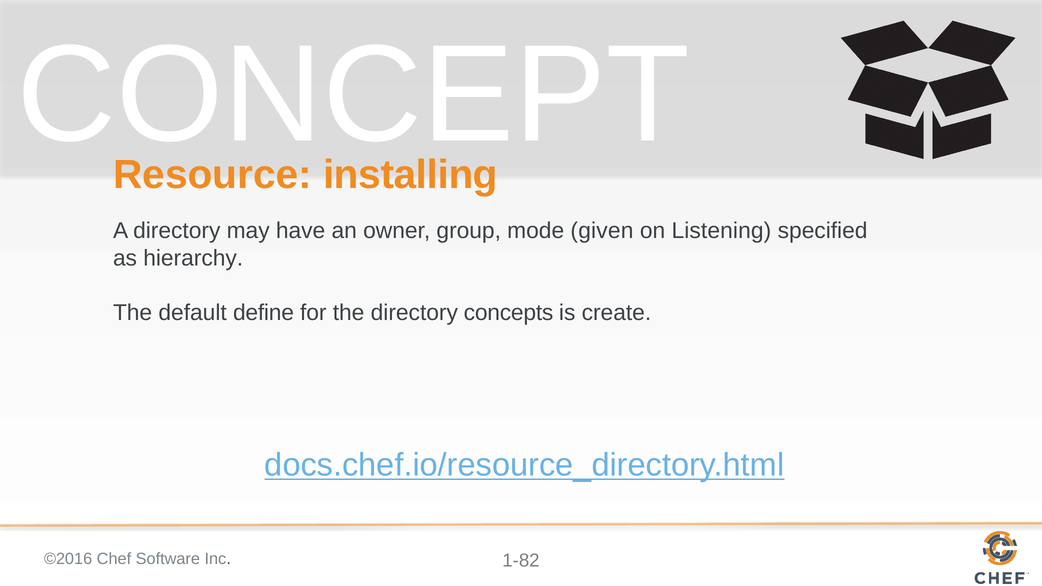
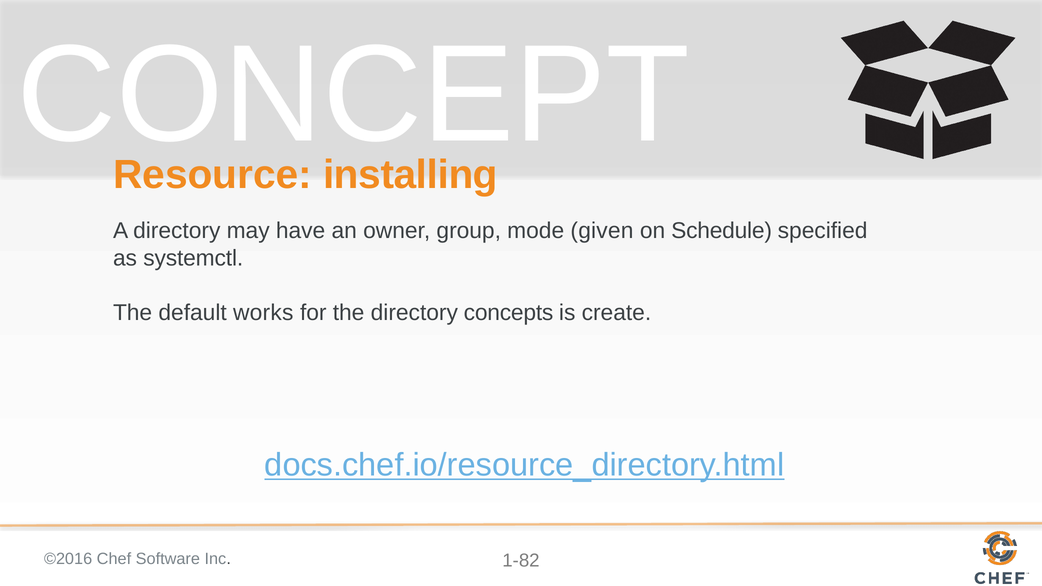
Listening: Listening -> Schedule (722, 231)
hierarchy: hierarchy -> systemctl (193, 258)
define: define -> works (263, 313)
